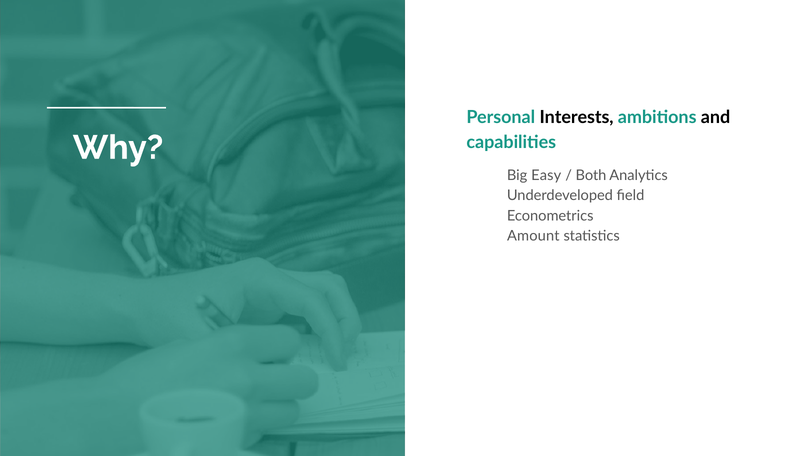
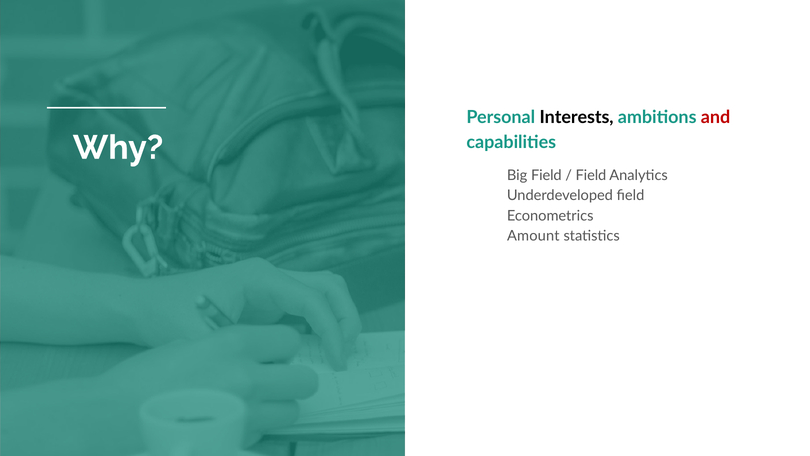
and colour: black -> red (716, 117)
Big Easy: Easy -> Field (546, 175)
Both: Both -> Field (591, 175)
